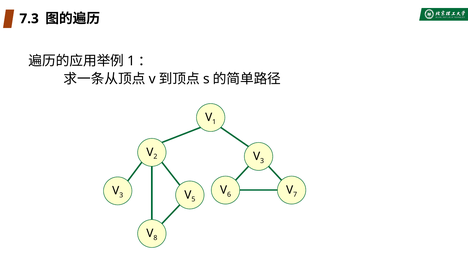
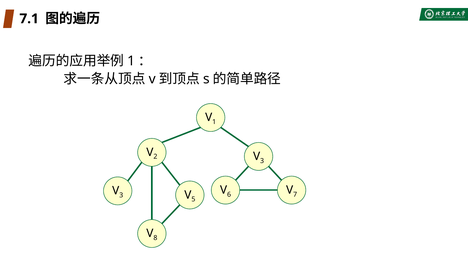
7.3: 7.3 -> 7.1 (29, 19)
